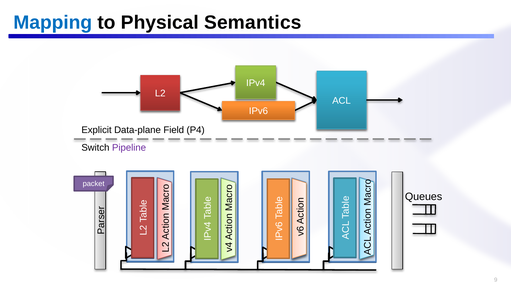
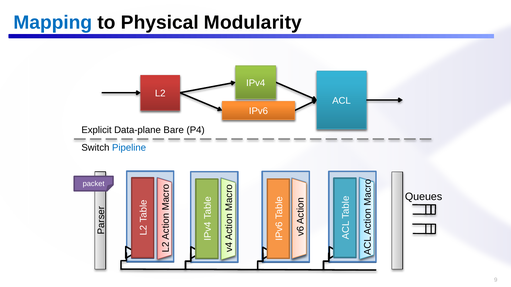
Semantics: Semantics -> Modularity (253, 22)
Field: Field -> Bare (174, 130)
Pipeline colour: purple -> blue (129, 148)
